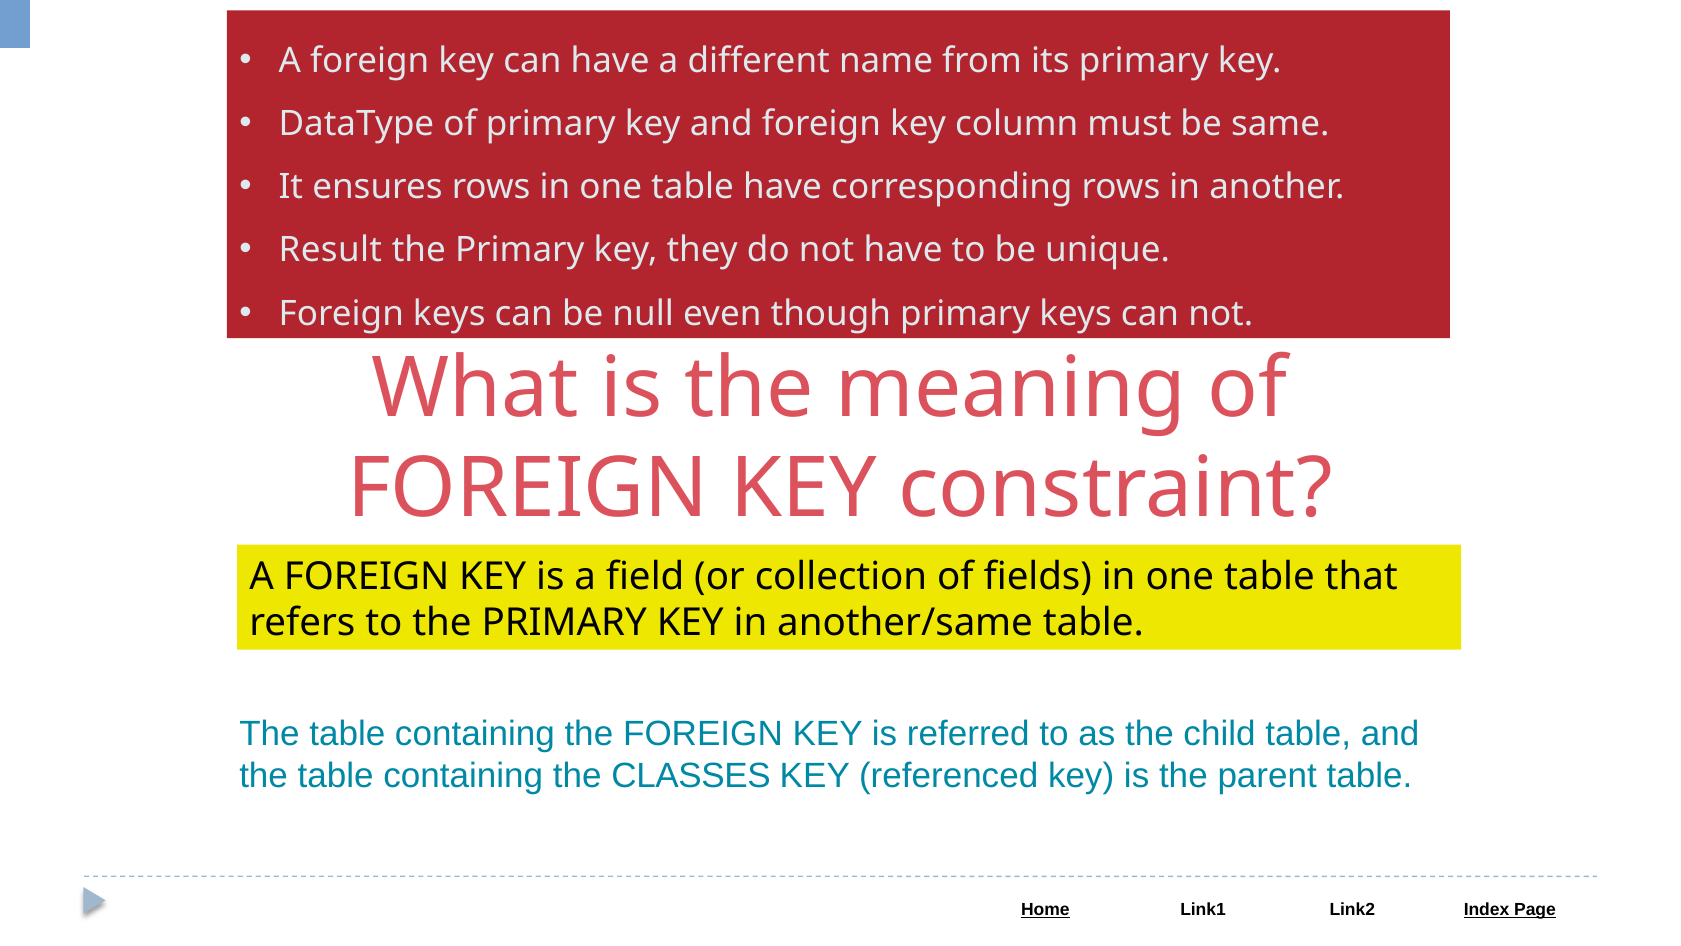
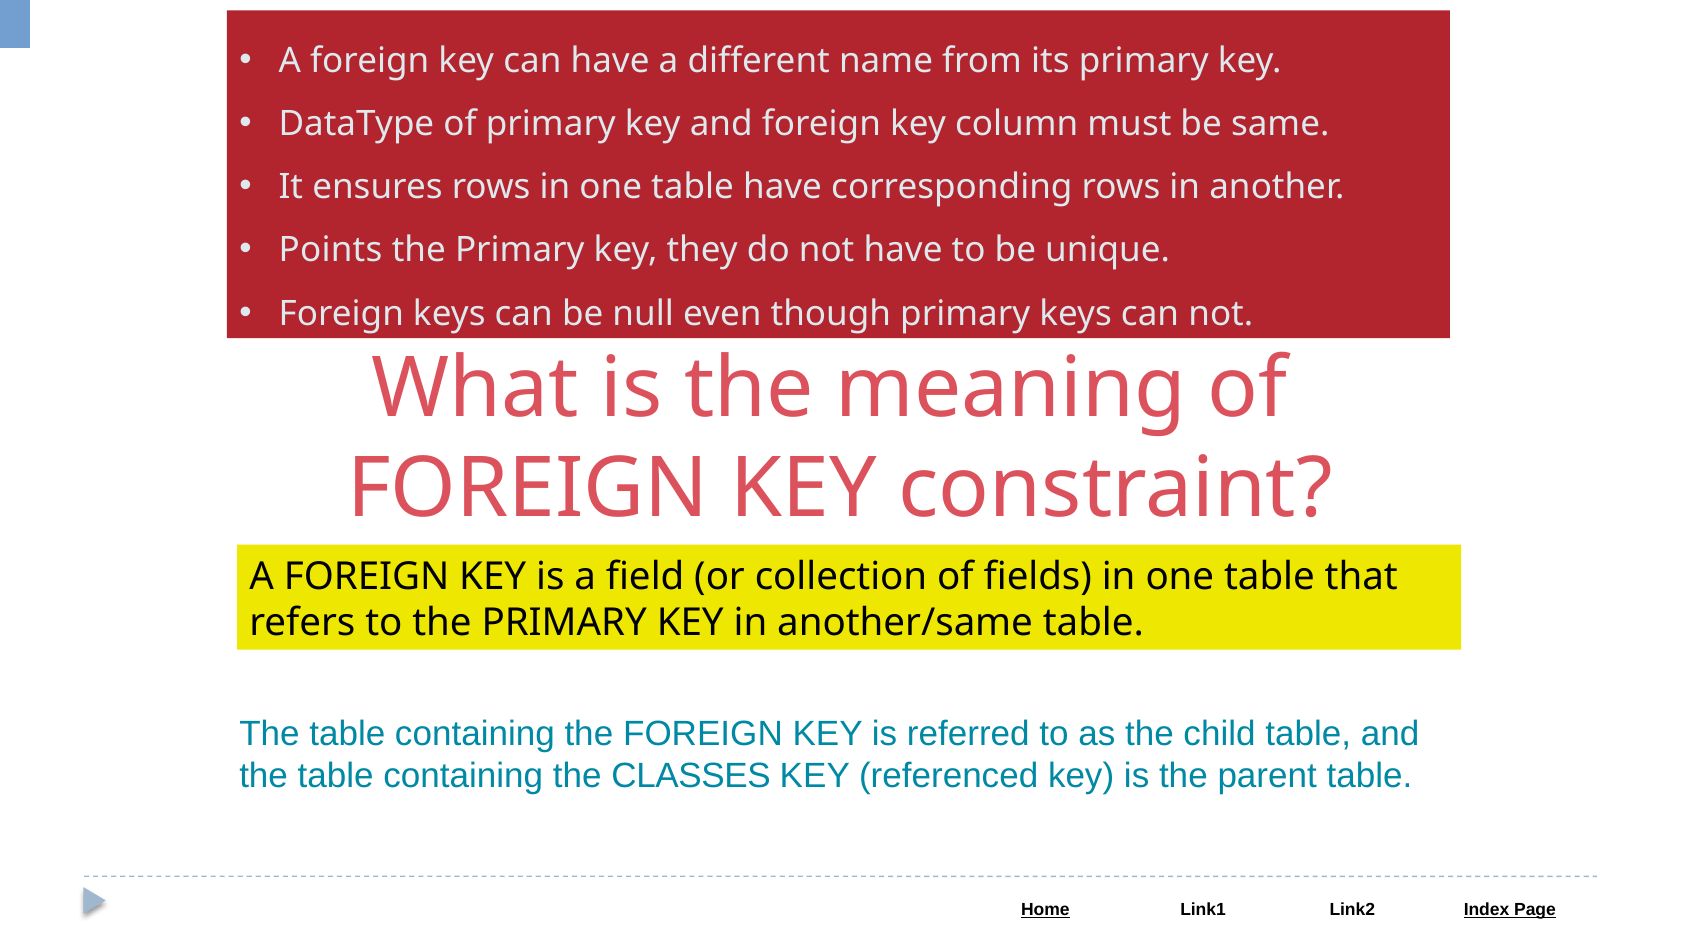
Result: Result -> Points (330, 250)
